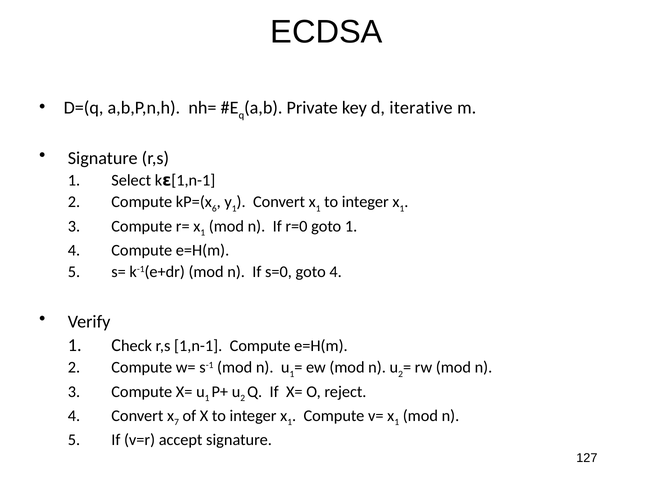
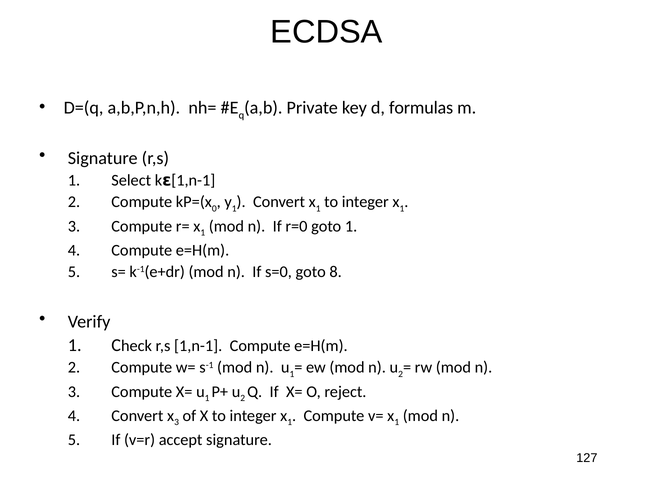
iterative: iterative -> formulas (421, 108)
6: 6 -> 0 (214, 208)
goto 4: 4 -> 8 (336, 272)
x 7: 7 -> 3 (177, 422)
